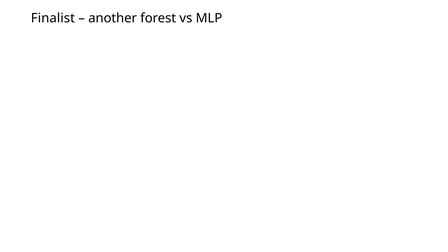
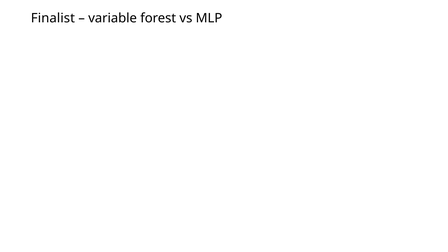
another: another -> variable (113, 18)
